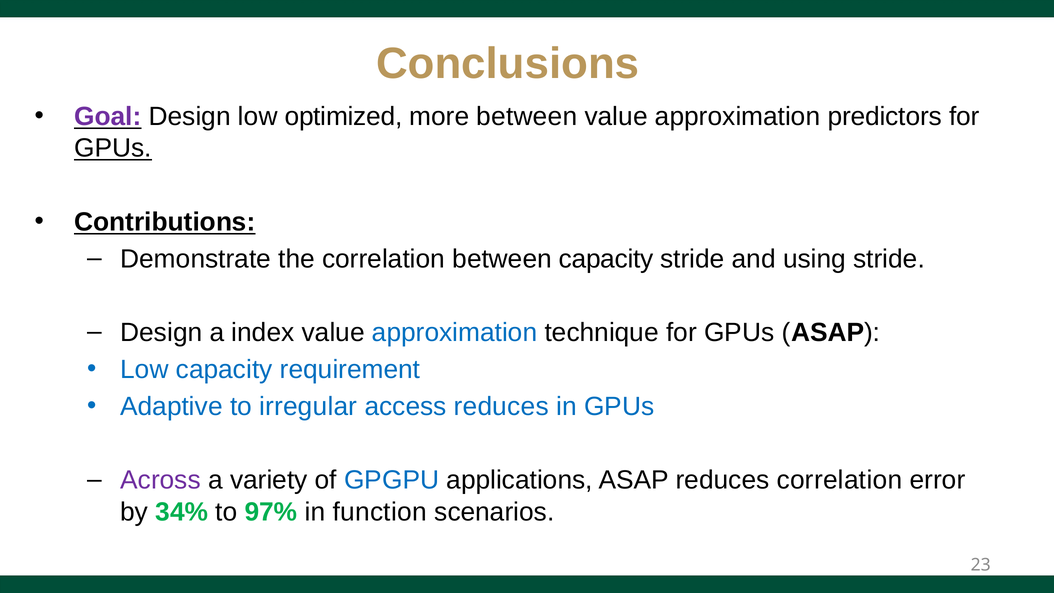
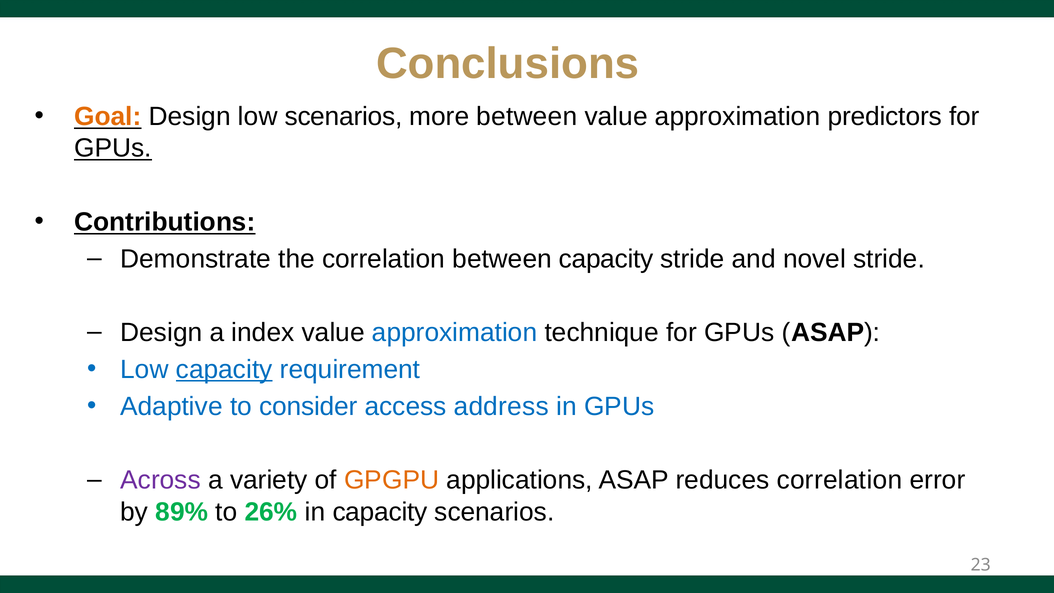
Goal colour: purple -> orange (108, 117)
low optimized: optimized -> scenarios (343, 117)
using: using -> novel (815, 259)
capacity underline: none -> present (224, 370)
irregular: irregular -> consider (308, 406)
access reduces: reduces -> address (501, 406)
GPGPU colour: blue -> orange (392, 480)
34%: 34% -> 89% (182, 512)
97%: 97% -> 26% (271, 512)
in function: function -> capacity (380, 512)
